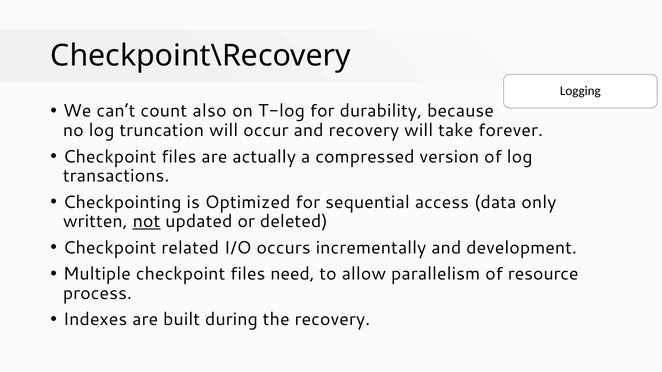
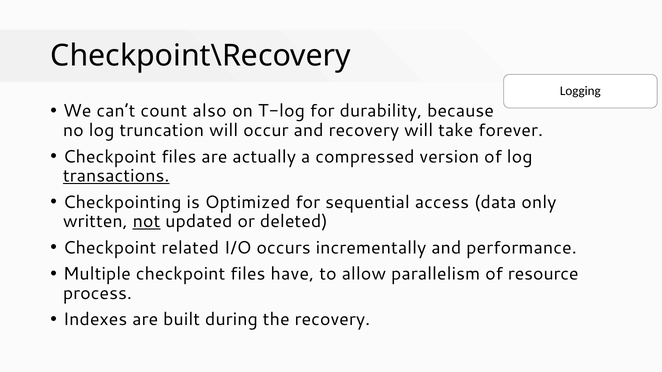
transactions underline: none -> present (116, 176)
development: development -> performance (522, 248)
need: need -> have (292, 274)
